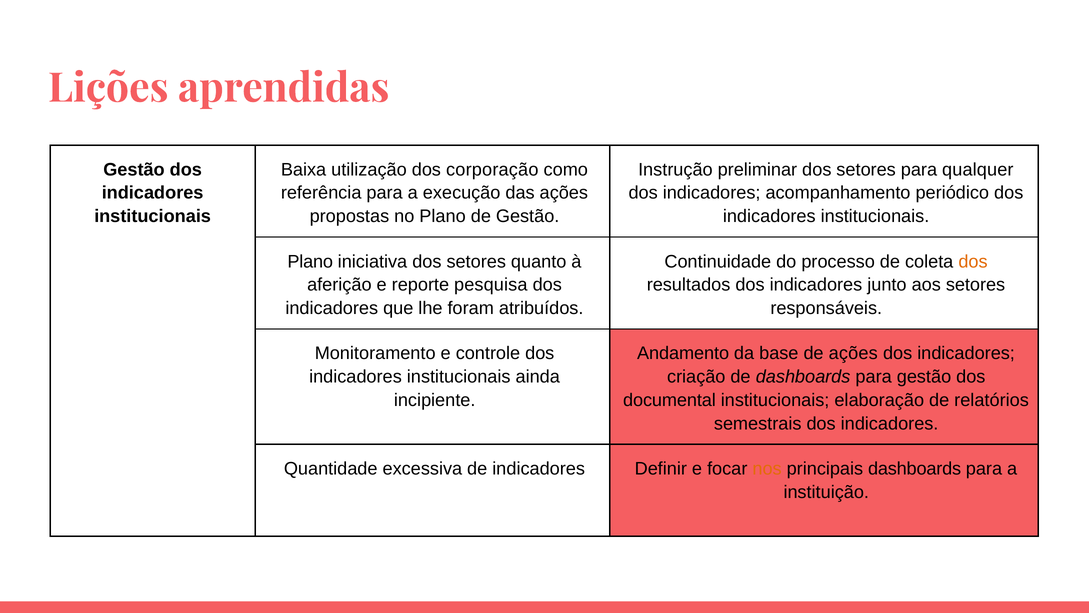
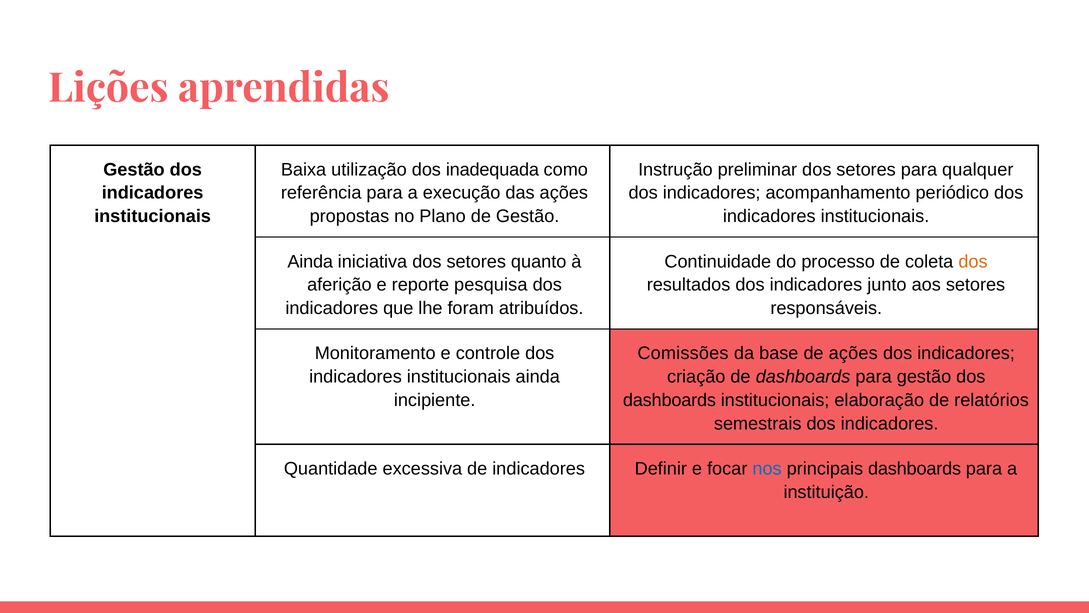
corporação: corporação -> inadequada (492, 169)
Plano: Plano -> Ainda (310, 261)
Andamento: Andamento -> Comissões (683, 353)
documental: documental -> dashboards (669, 400)
nos colour: orange -> blue (767, 468)
